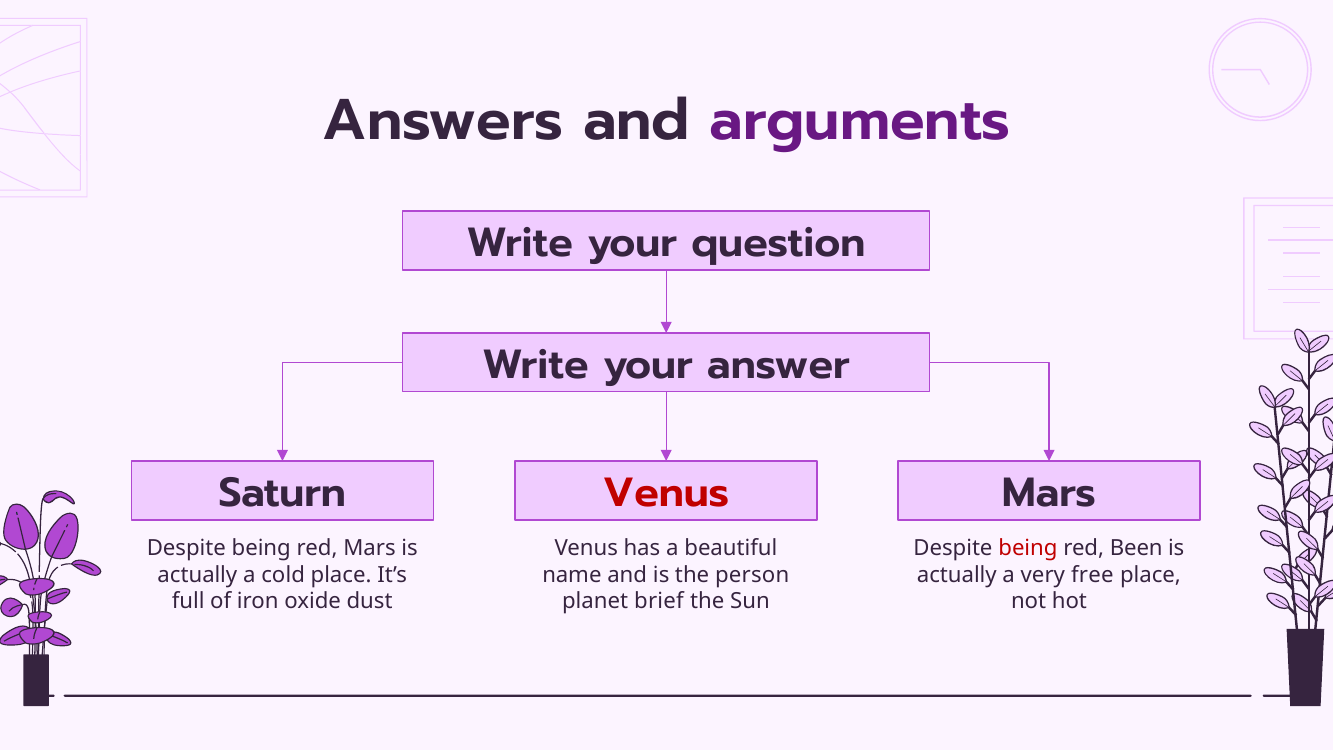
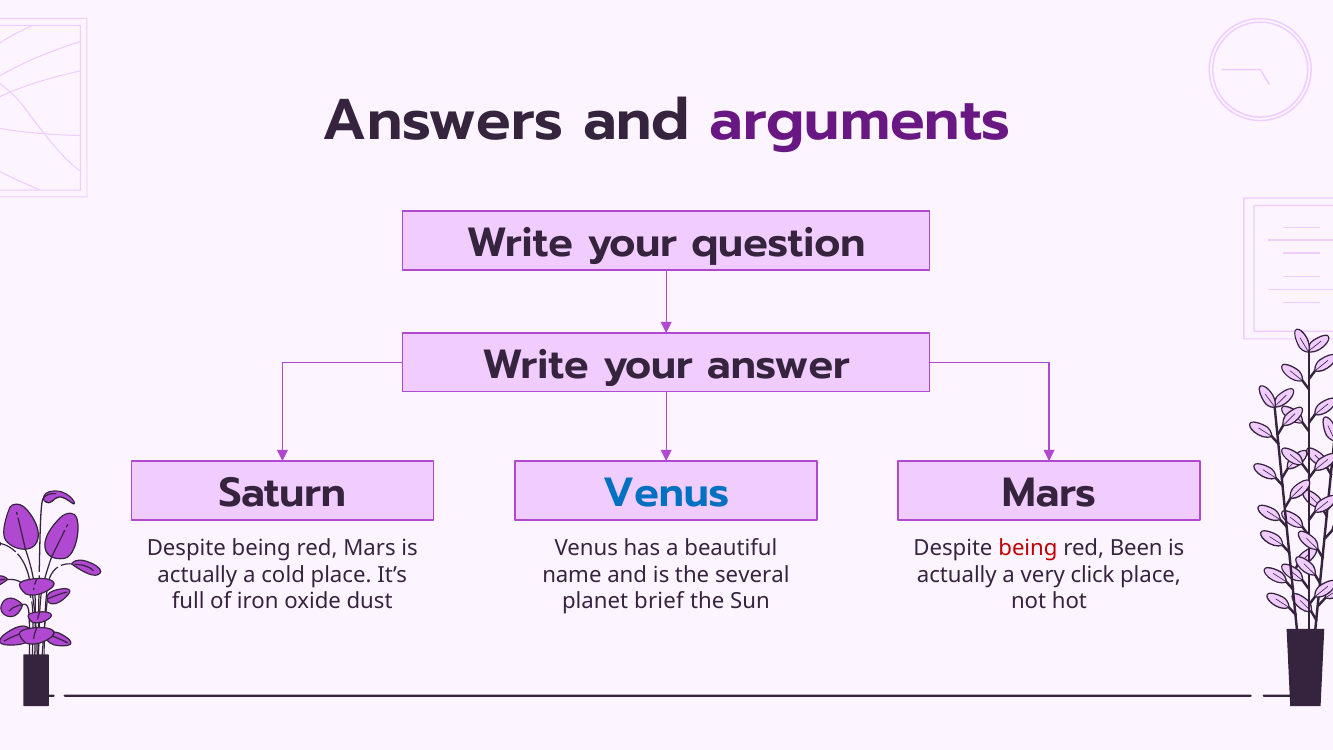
Venus colour: red -> blue (666, 493)
person: person -> several (752, 575)
free: free -> click (1093, 575)
